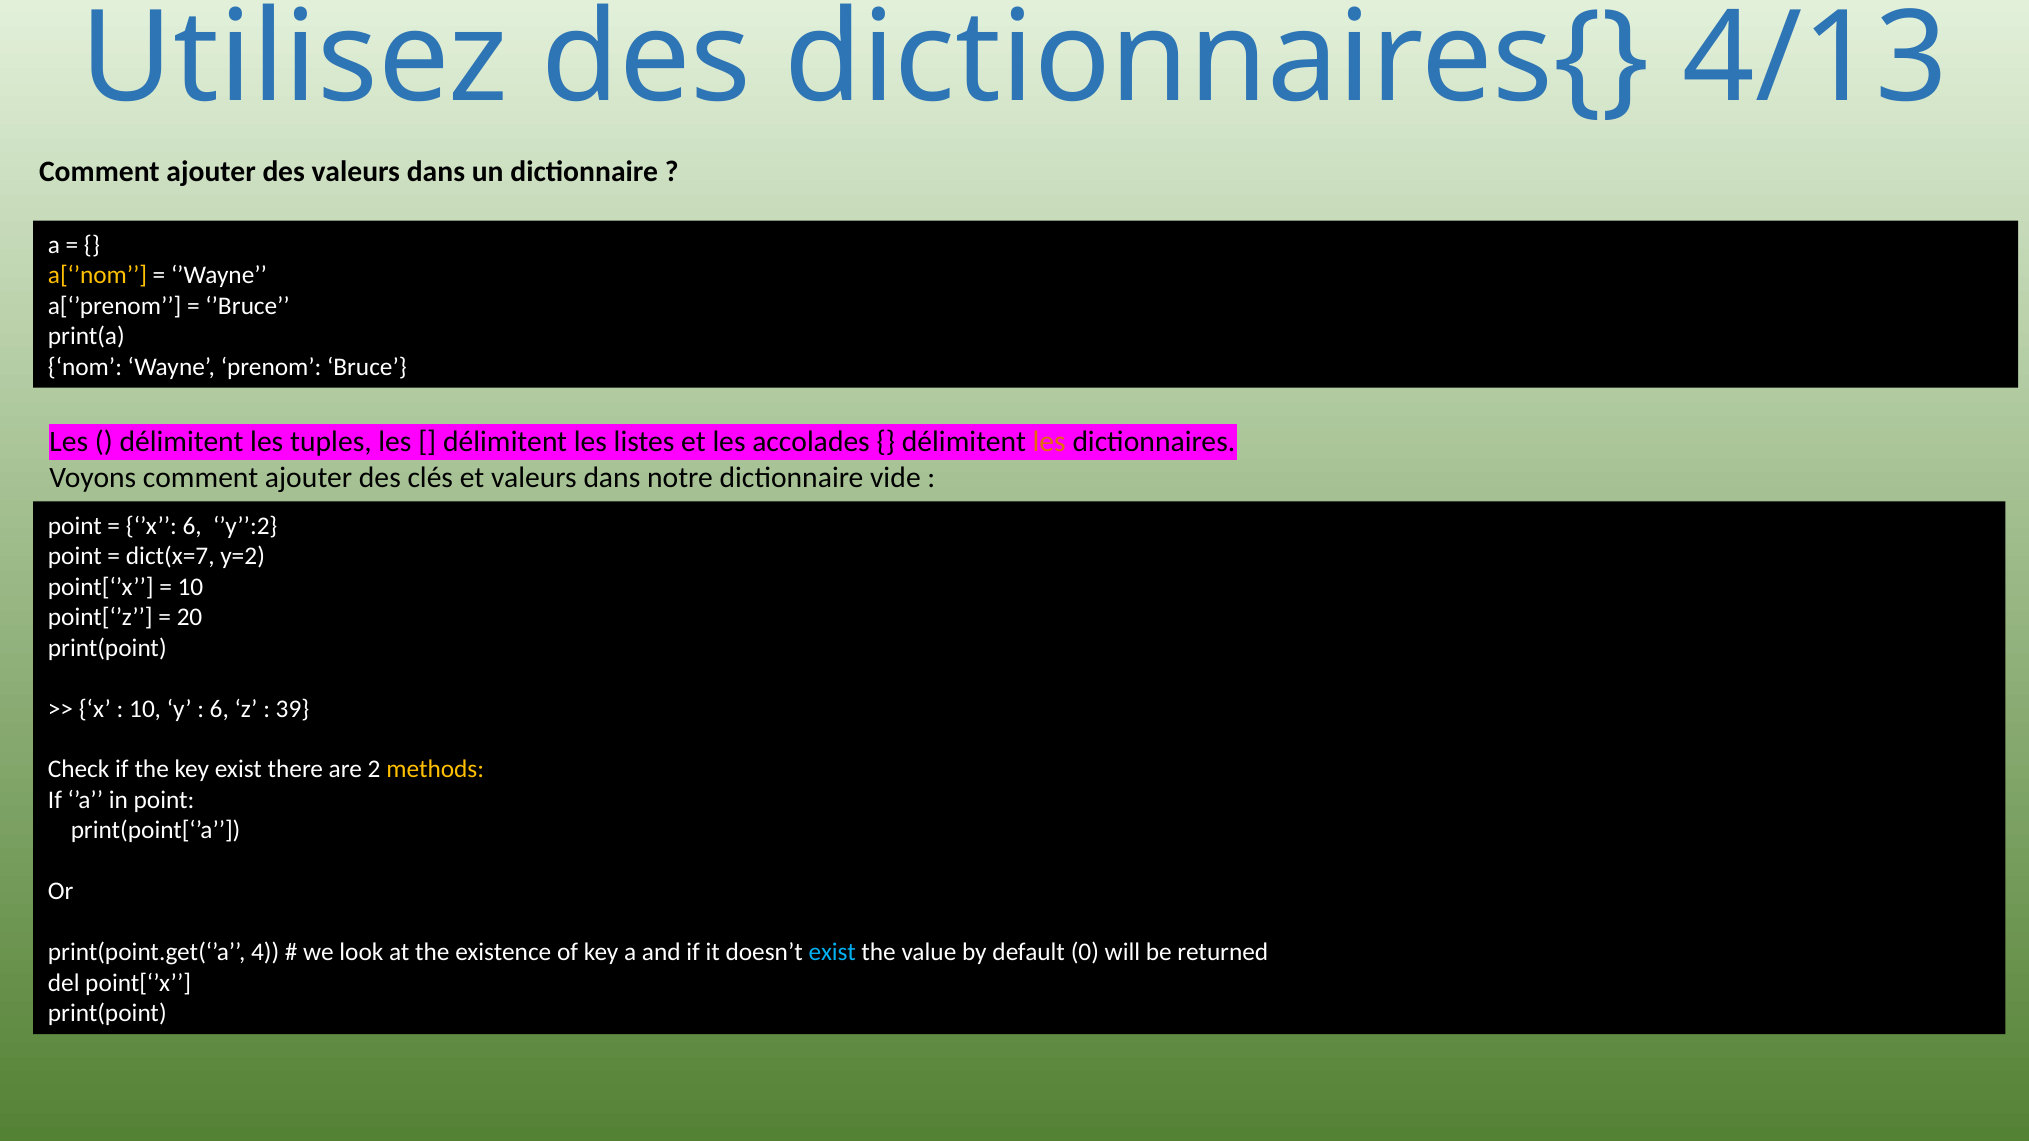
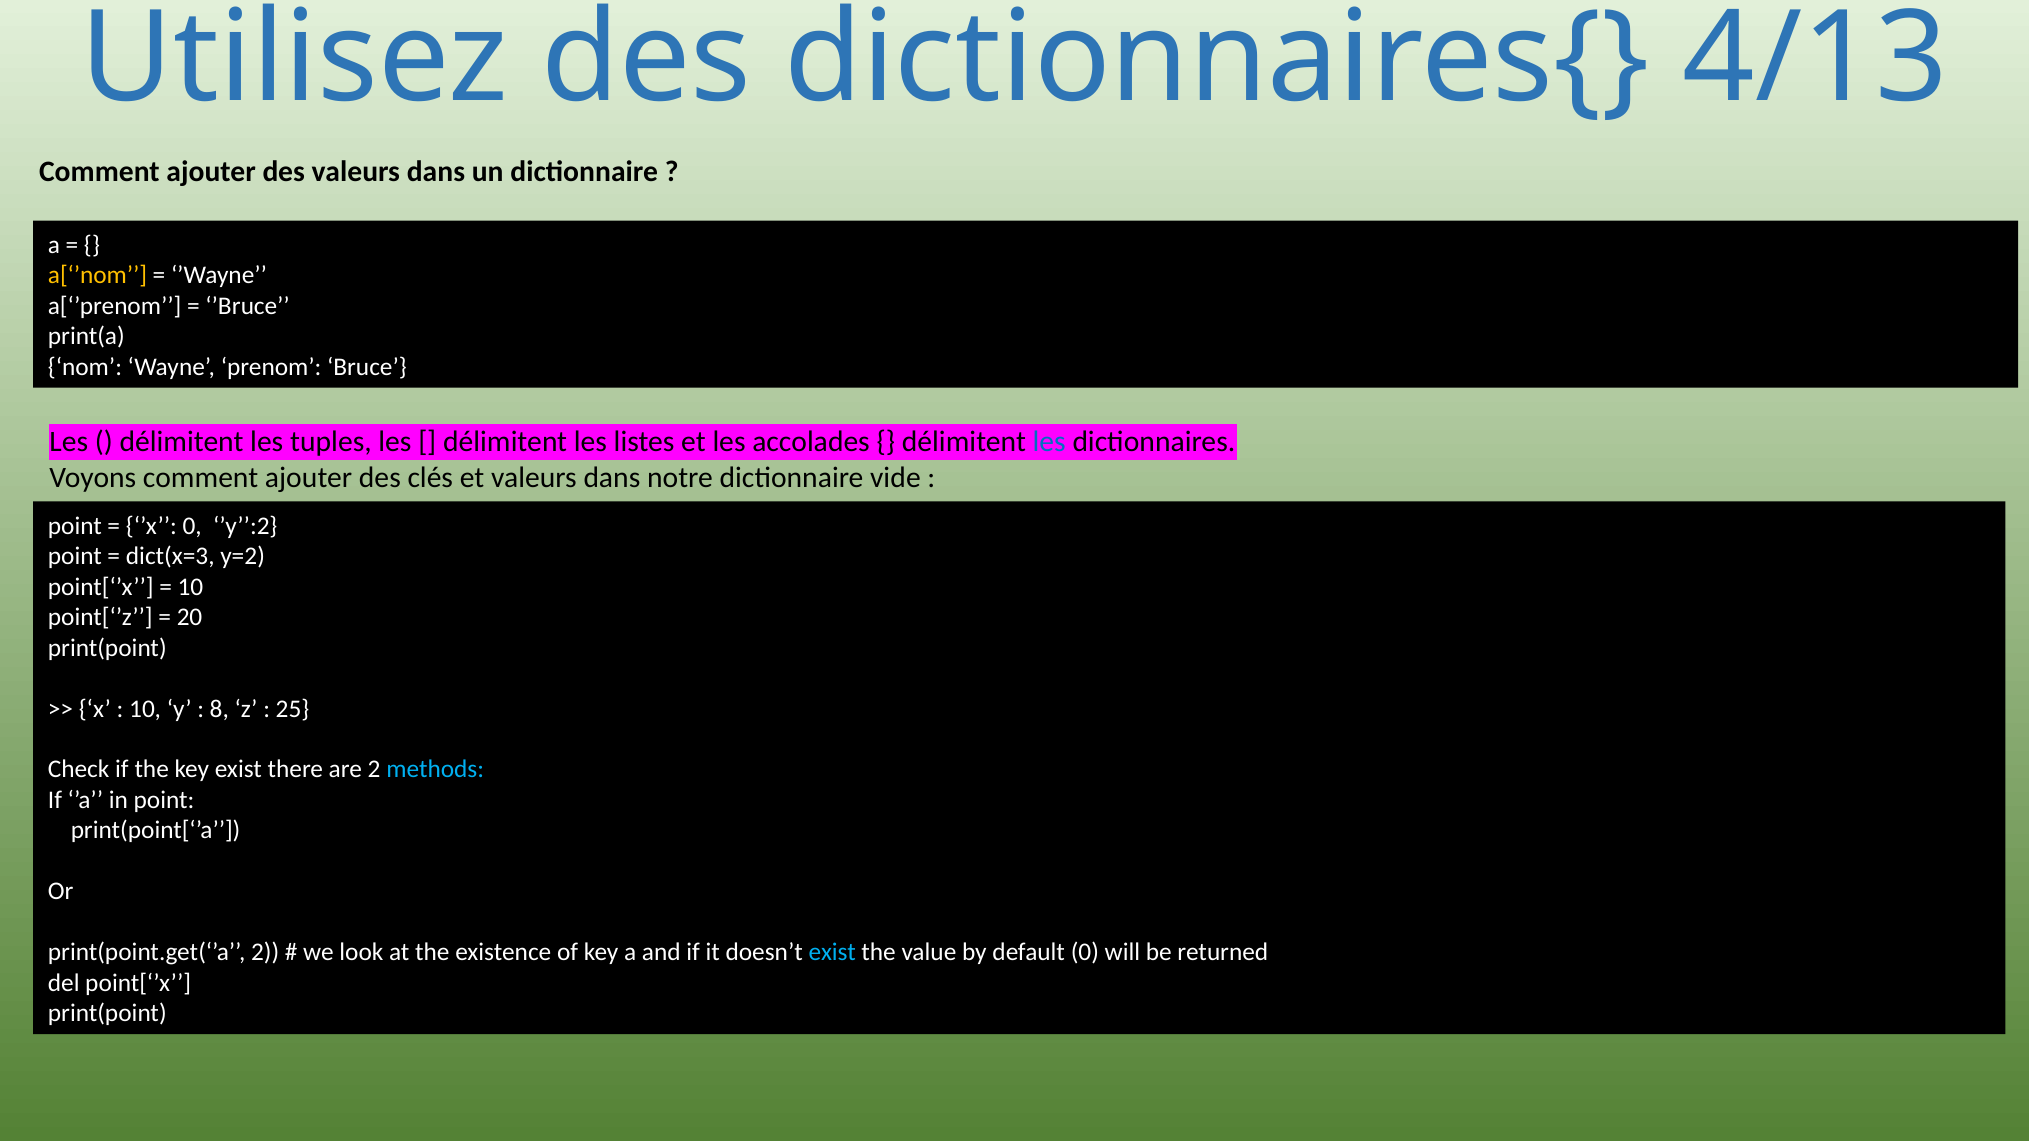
les colour: orange -> blue (1049, 442)
’x 6: 6 -> 0 (192, 526)
dict(x=7: dict(x=7 -> dict(x=3 (170, 556)
6: 6 -> 8 (219, 708)
39: 39 -> 25 (292, 708)
methods colour: yellow -> light blue (435, 769)
print(point.get(‘’a 4: 4 -> 2 (265, 952)
